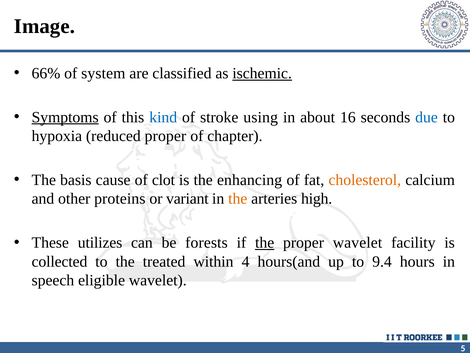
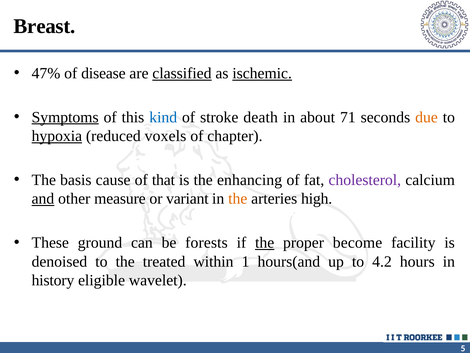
Image: Image -> Breast (45, 26)
66%: 66% -> 47% (46, 73)
system: system -> disease (103, 73)
classified underline: none -> present (182, 73)
using: using -> death (261, 117)
16: 16 -> 71 (348, 117)
due colour: blue -> orange (427, 117)
hypoxia underline: none -> present (57, 136)
reduced proper: proper -> voxels (165, 136)
clot: clot -> that (163, 180)
cholesterol colour: orange -> purple (365, 180)
and underline: none -> present (43, 199)
proteins: proteins -> measure (120, 199)
utilizes: utilizes -> ground (100, 242)
proper wavelet: wavelet -> become (358, 242)
collected: collected -> denoised (59, 261)
4: 4 -> 1 (246, 261)
9.4: 9.4 -> 4.2 (382, 261)
speech: speech -> history (53, 280)
